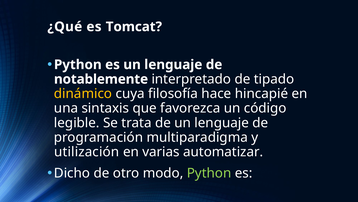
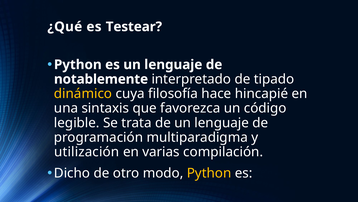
Tomcat: Tomcat -> Testear (134, 27)
automatizar: automatizar -> compilación (223, 152)
Python colour: light green -> yellow (209, 173)
